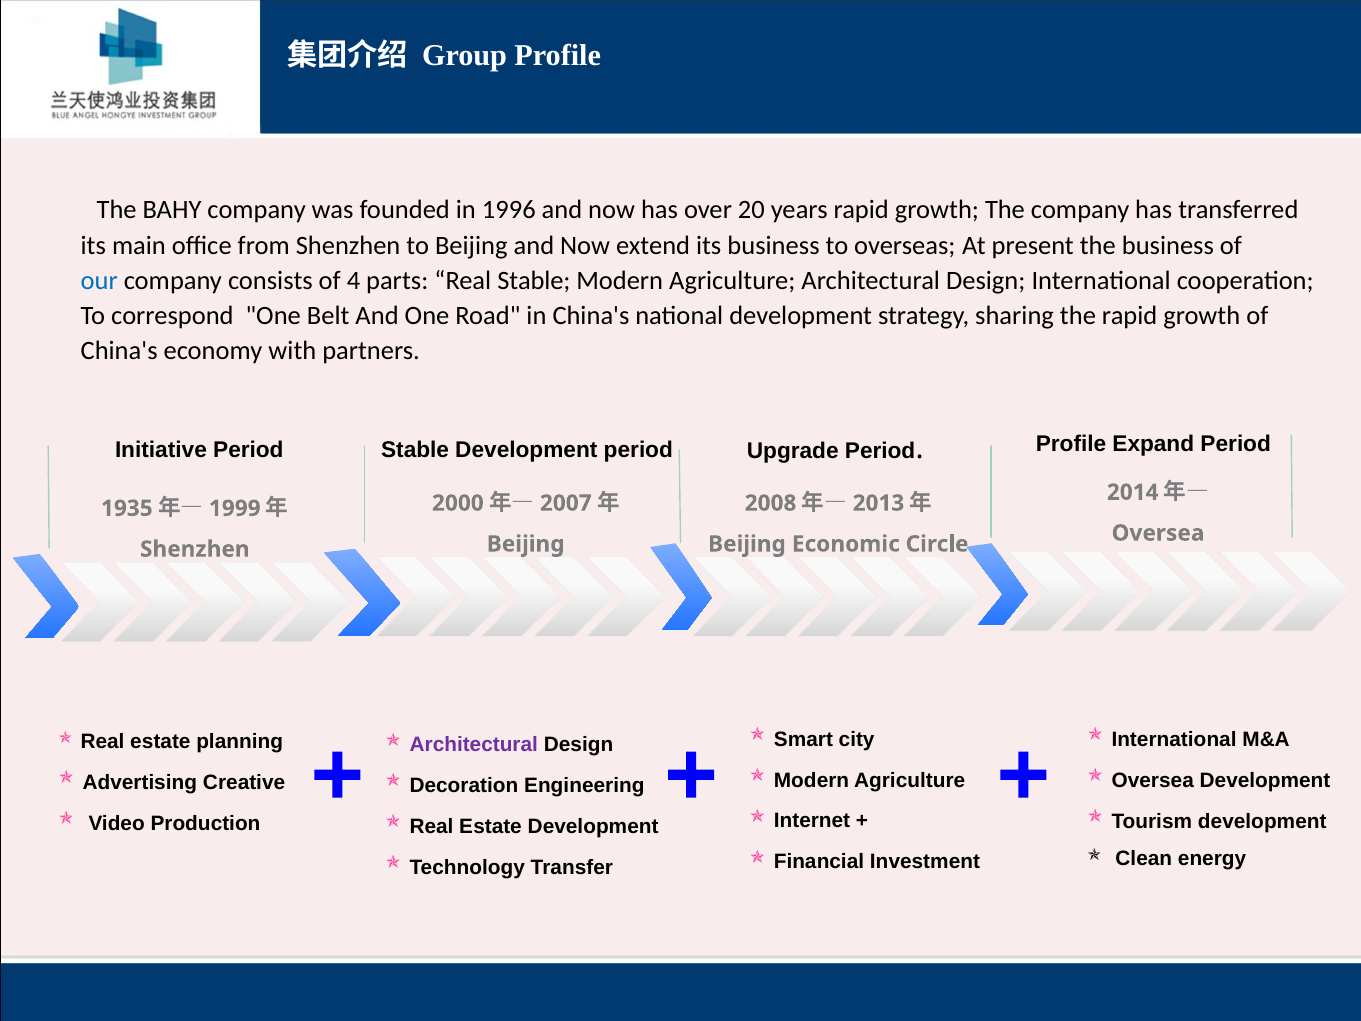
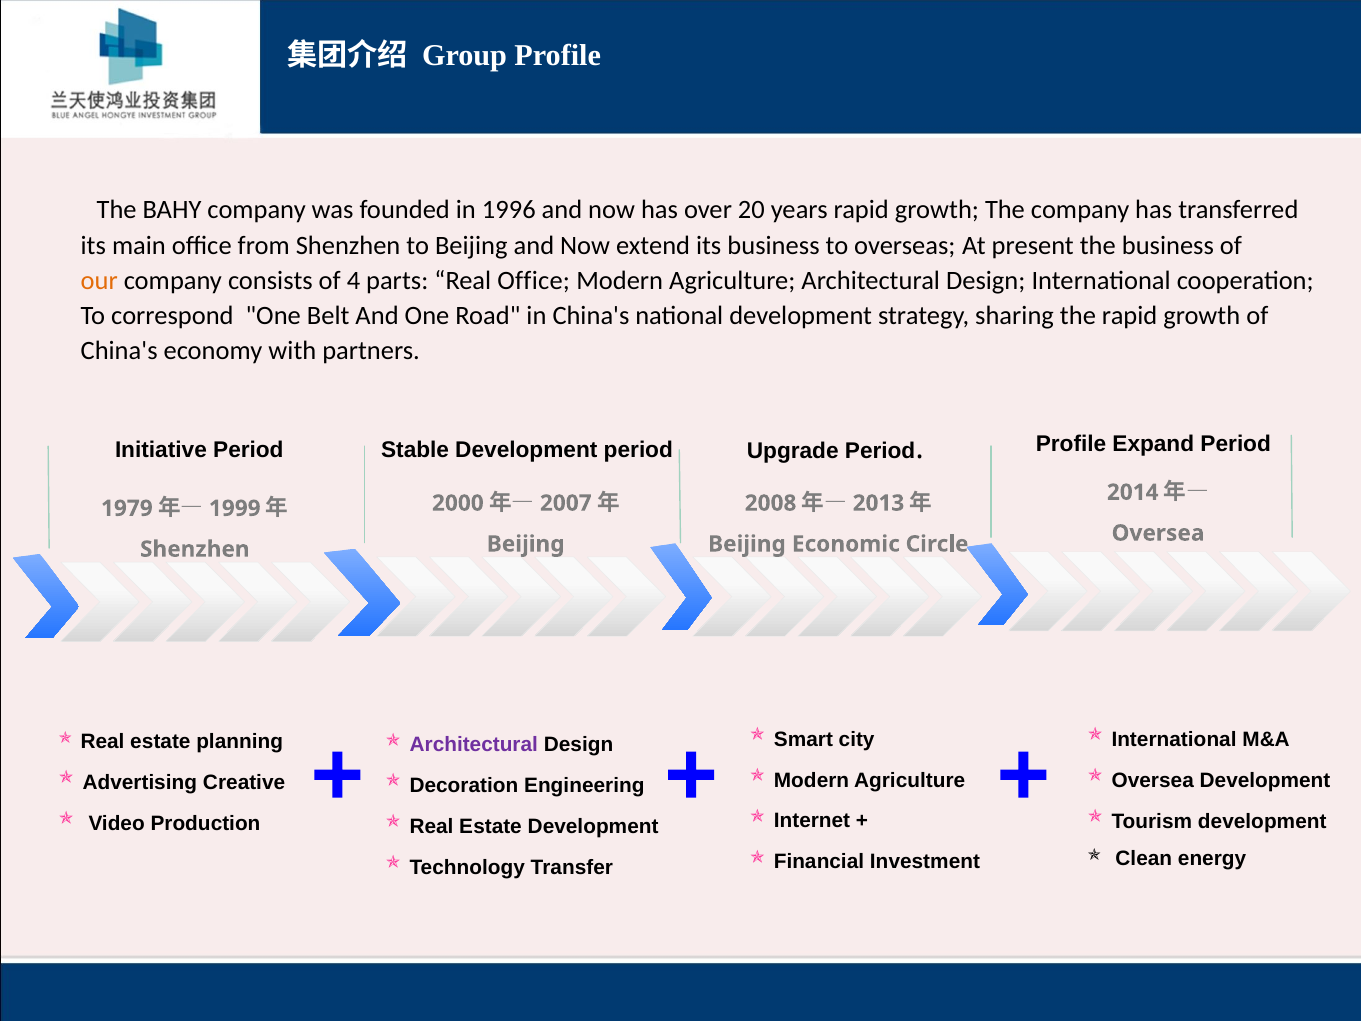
our colour: blue -> orange (99, 281)
Real Stable: Stable -> Office (534, 281)
1935: 1935 -> 1979 (127, 508)
